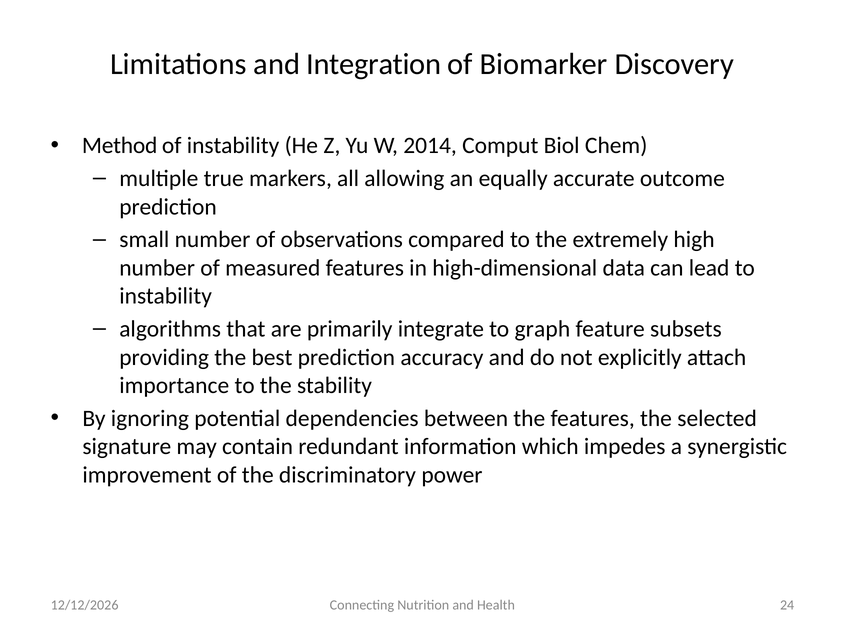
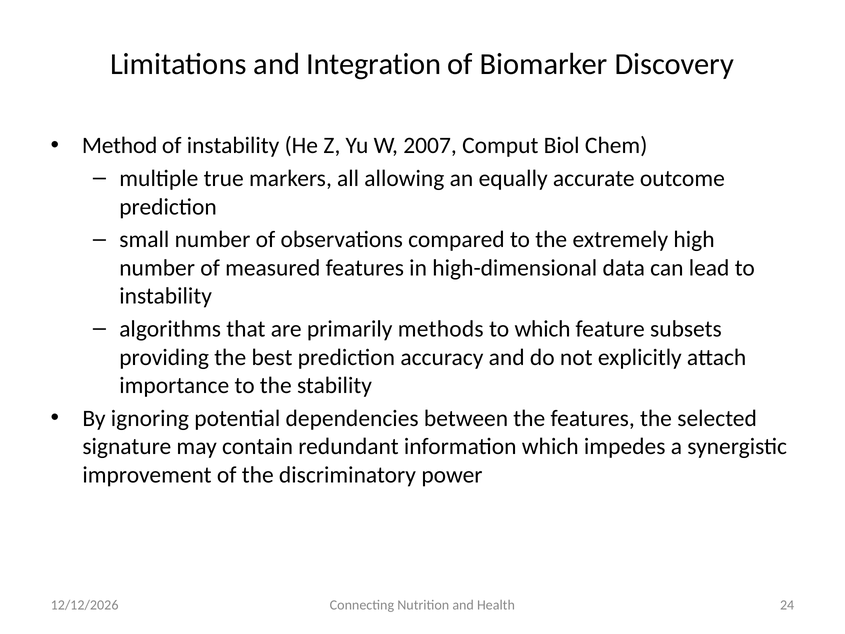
2014: 2014 -> 2007 (430, 146)
integrate: integrate -> methods (441, 329)
to graph: graph -> which (543, 329)
